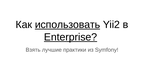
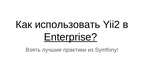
использовать underline: present -> none (68, 25)
